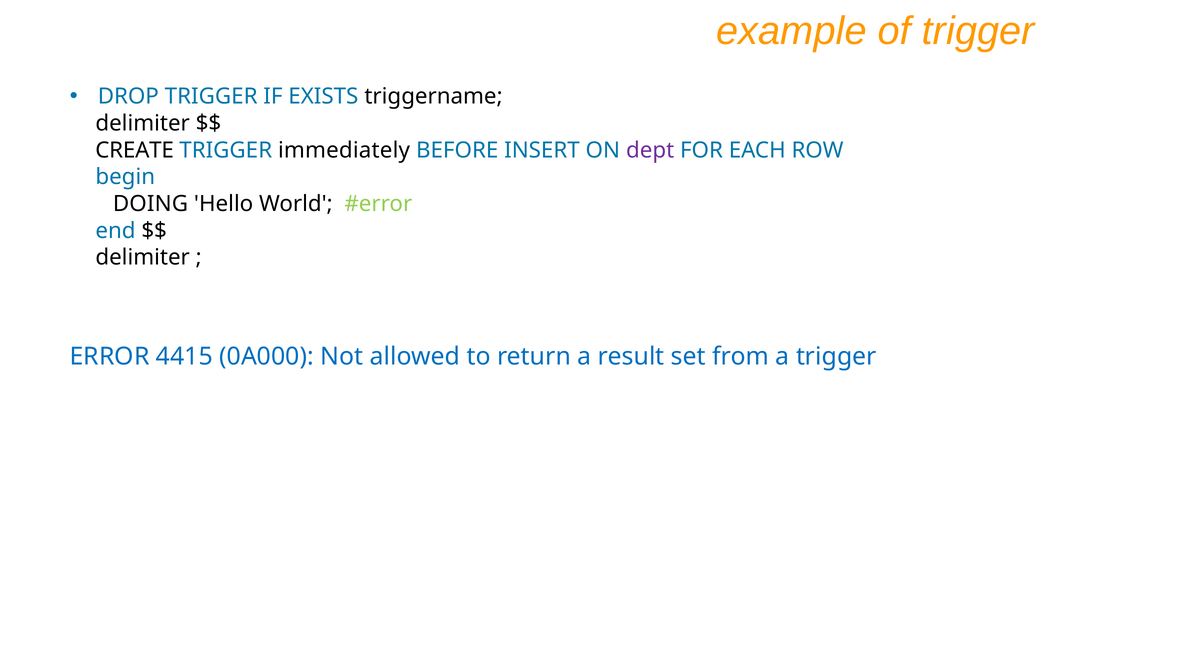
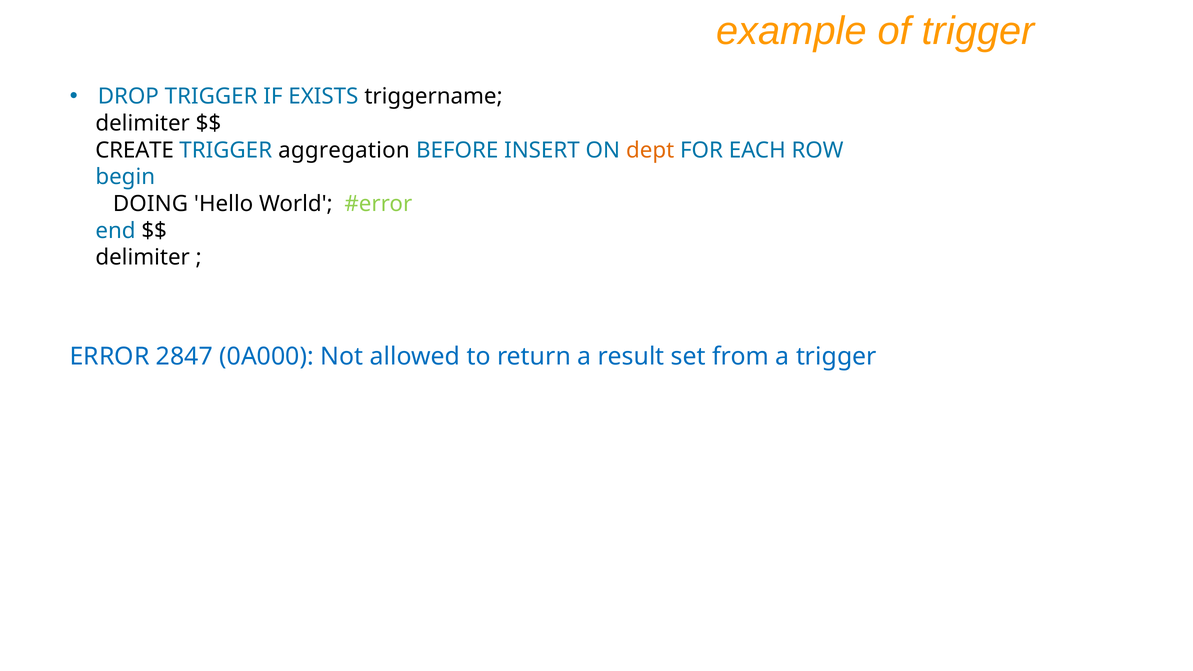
immediately: immediately -> aggregation (344, 150)
dept colour: purple -> orange (650, 150)
4415: 4415 -> 2847 (184, 357)
